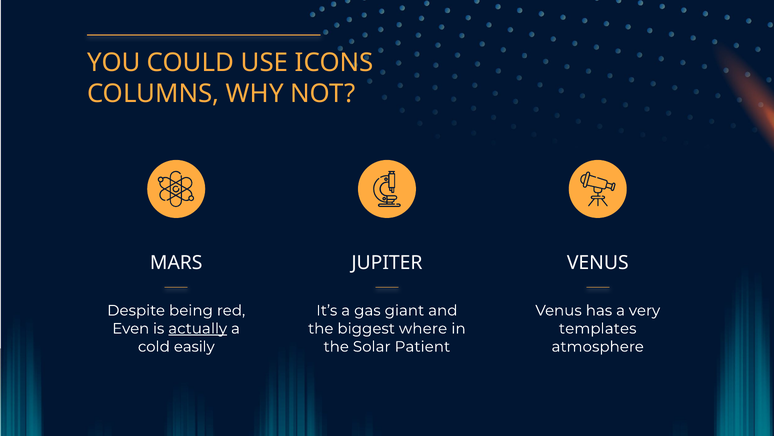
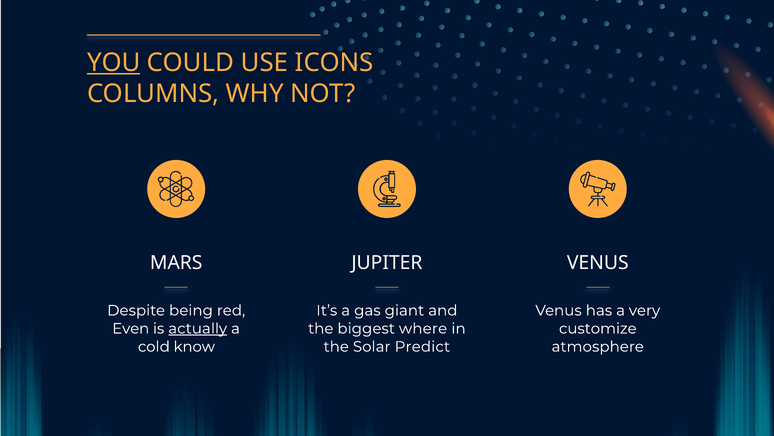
YOU underline: none -> present (114, 63)
templates: templates -> customize (598, 328)
easily: easily -> know (194, 346)
Patient: Patient -> Predict (422, 346)
